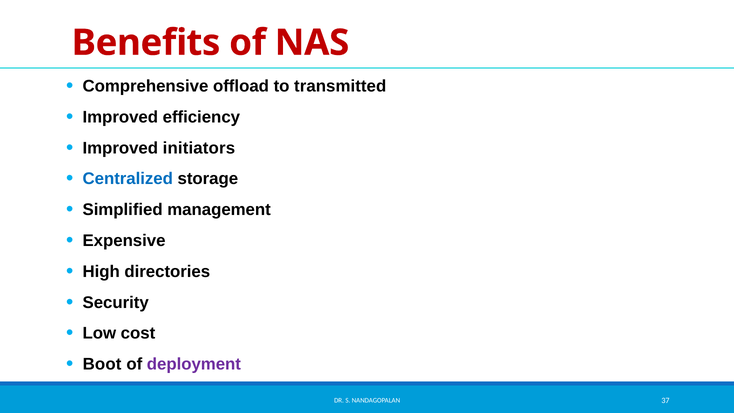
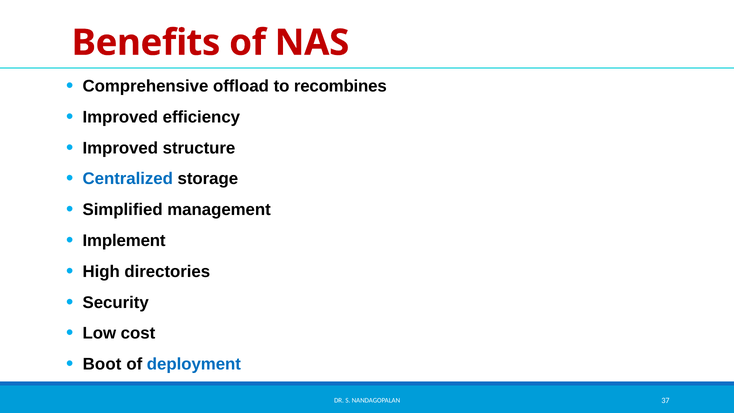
transmitted: transmitted -> recombines (340, 86)
initiators: initiators -> structure (199, 148)
Expensive: Expensive -> Implement (124, 241)
deployment colour: purple -> blue (194, 364)
